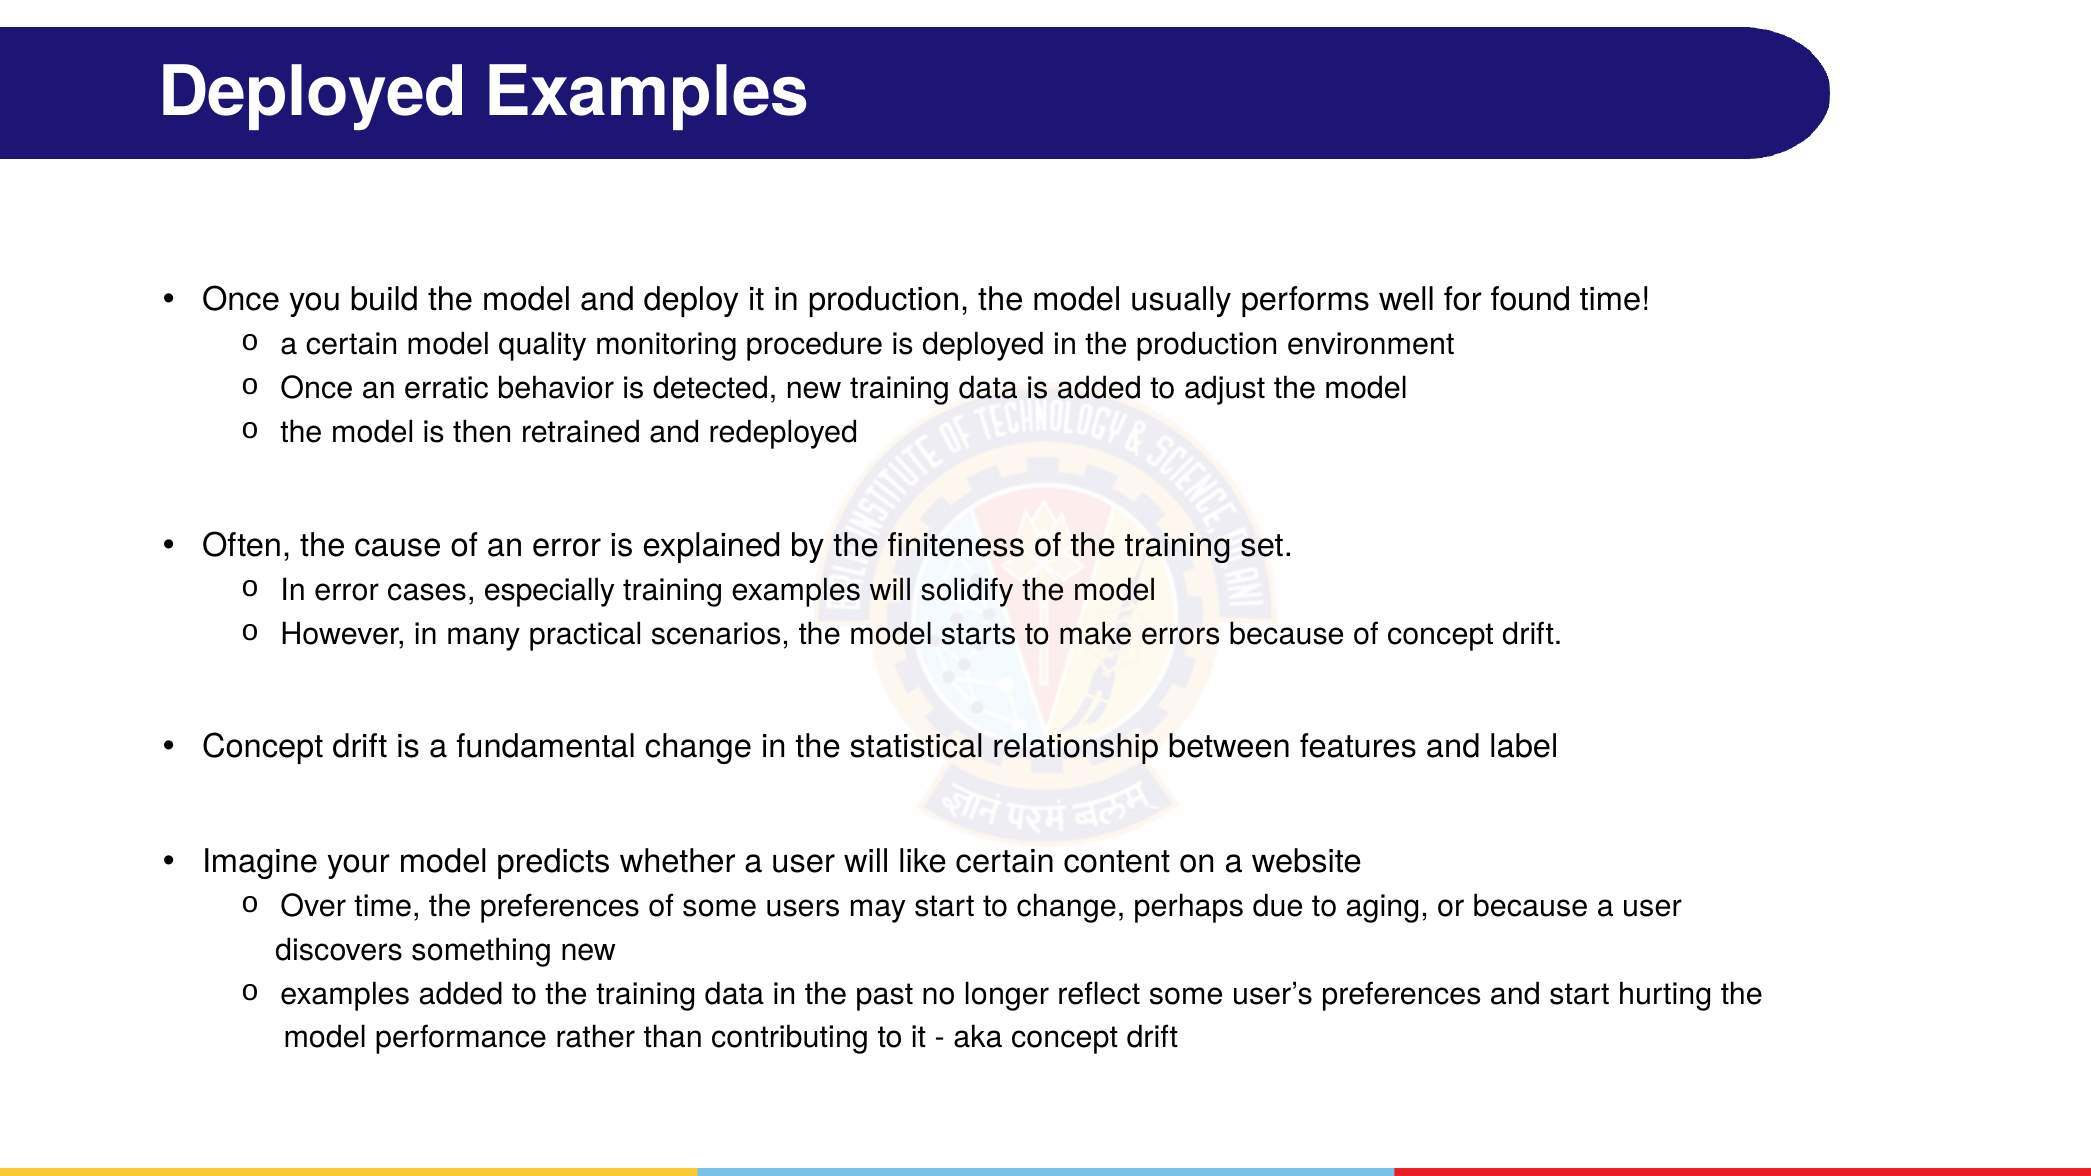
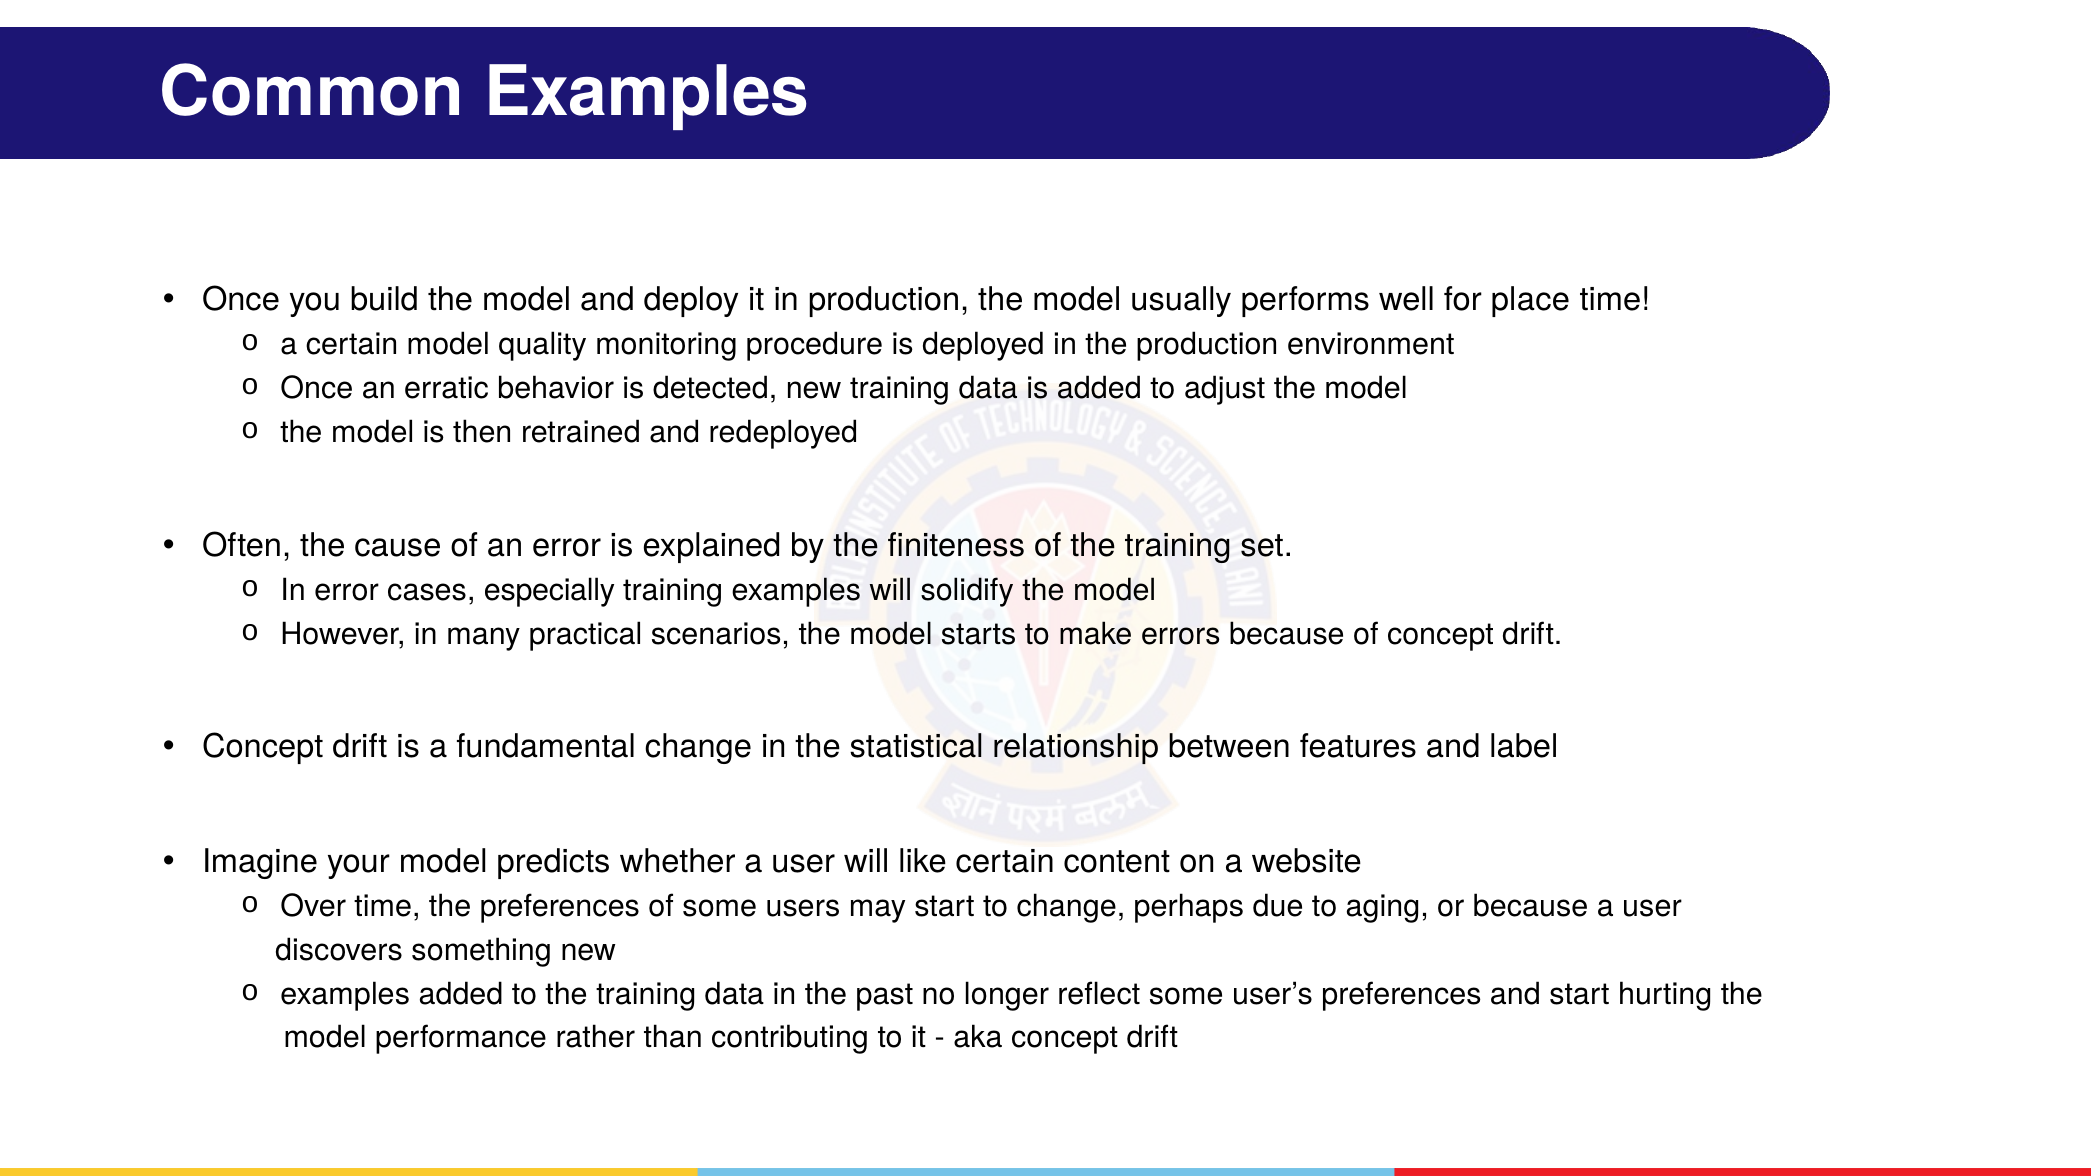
Deployed: Deployed -> Common (312, 93)
found: found -> place (1530, 300)
